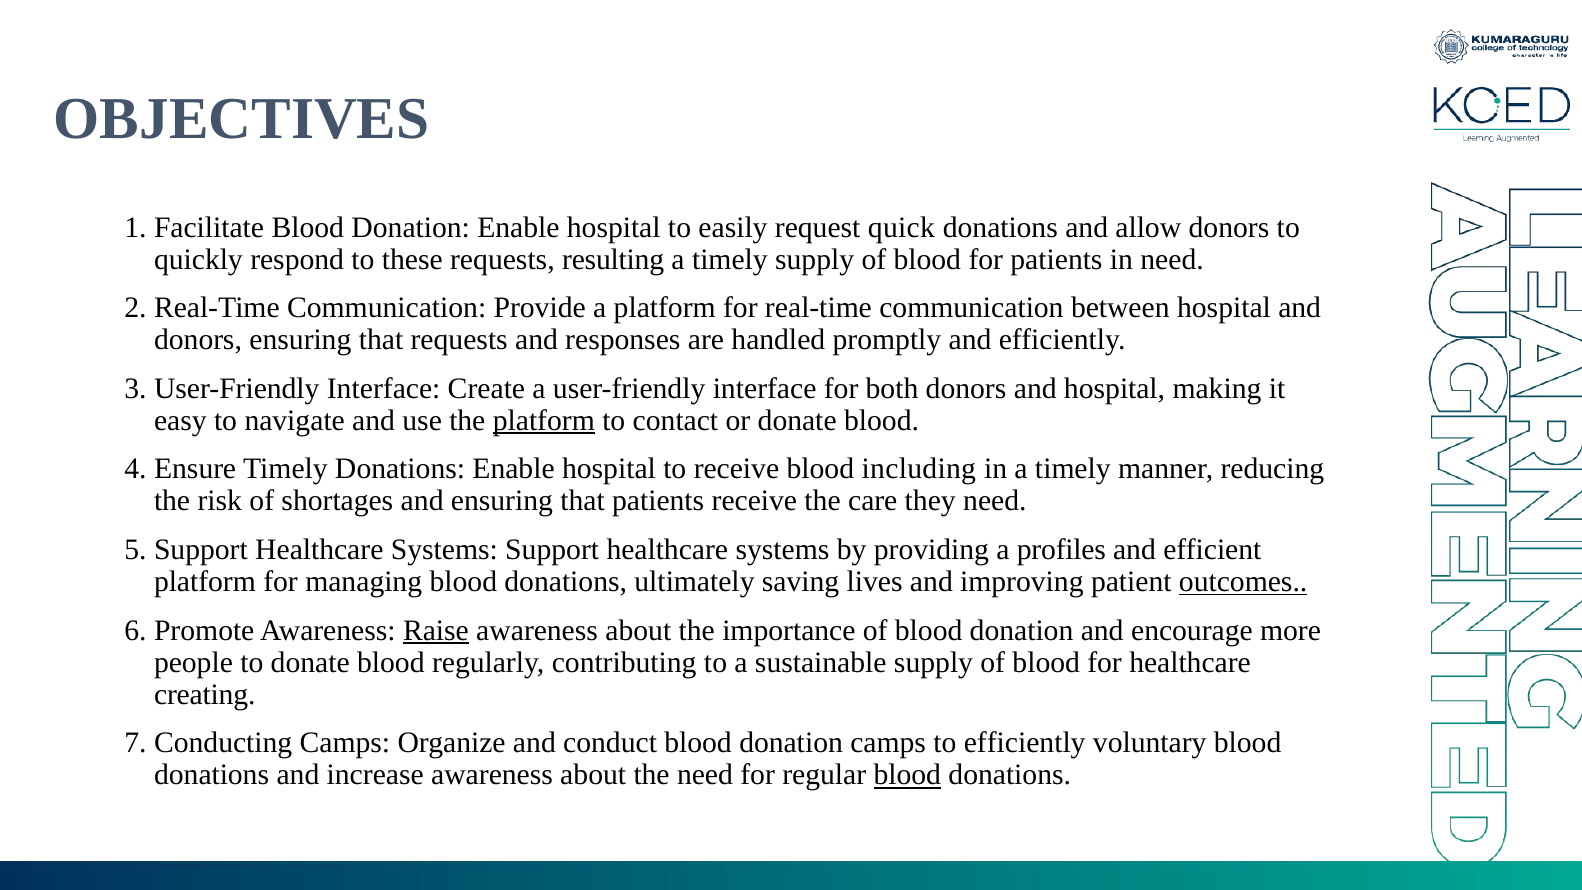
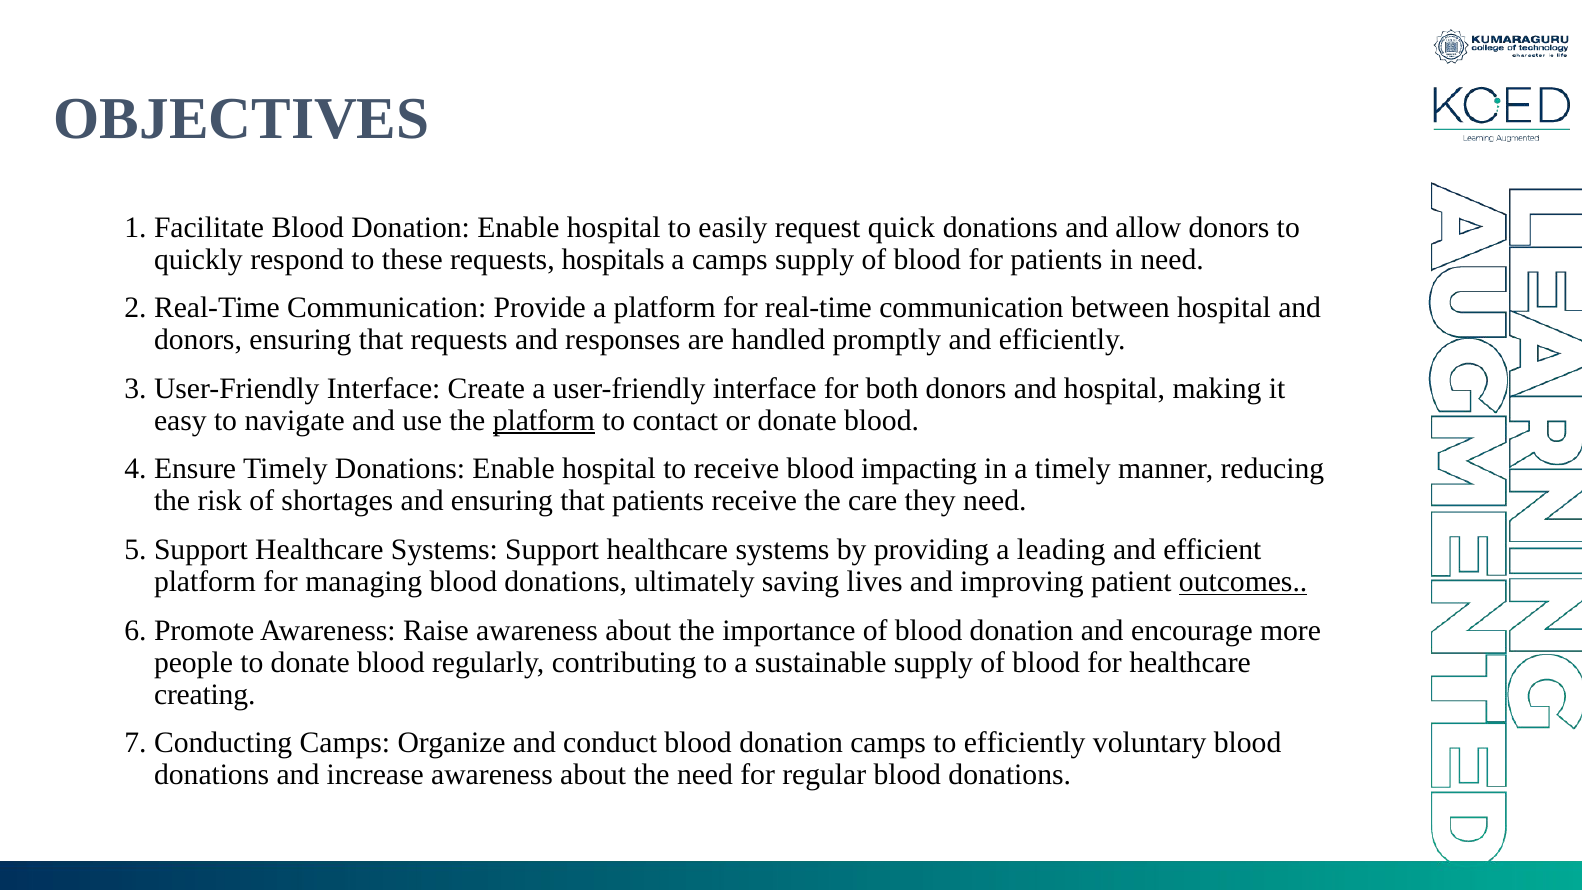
resulting: resulting -> hospitals (613, 259)
timely: timely -> camps (730, 259)
including: including -> impacting (919, 469)
profiles: profiles -> leading (1061, 550)
Raise underline: present -> none (436, 630)
blood underline: present -> none (907, 775)
